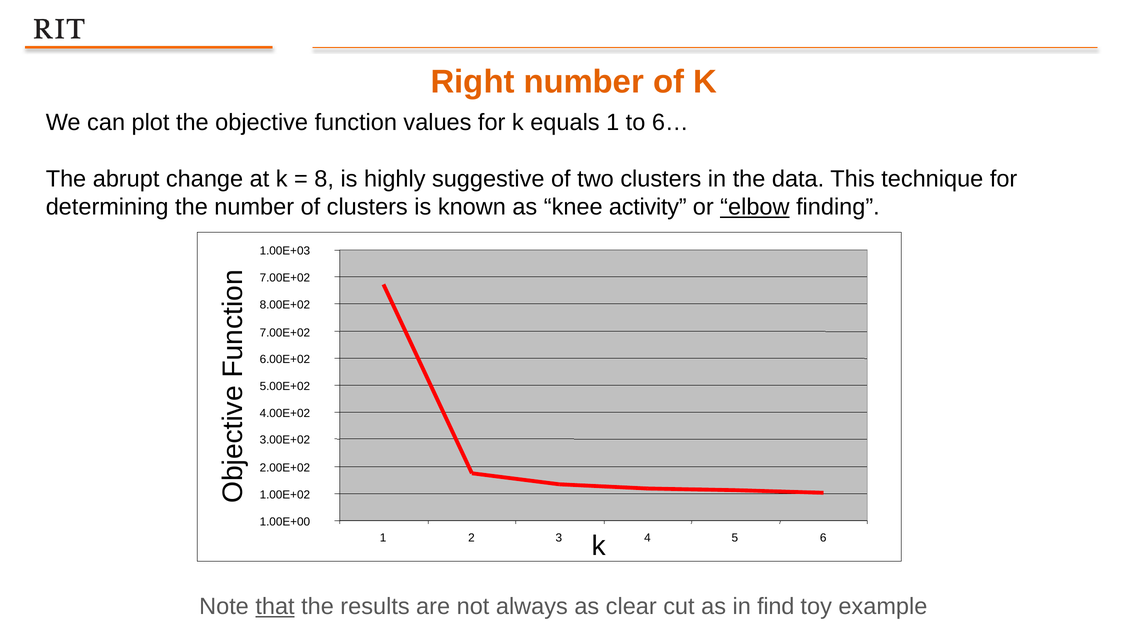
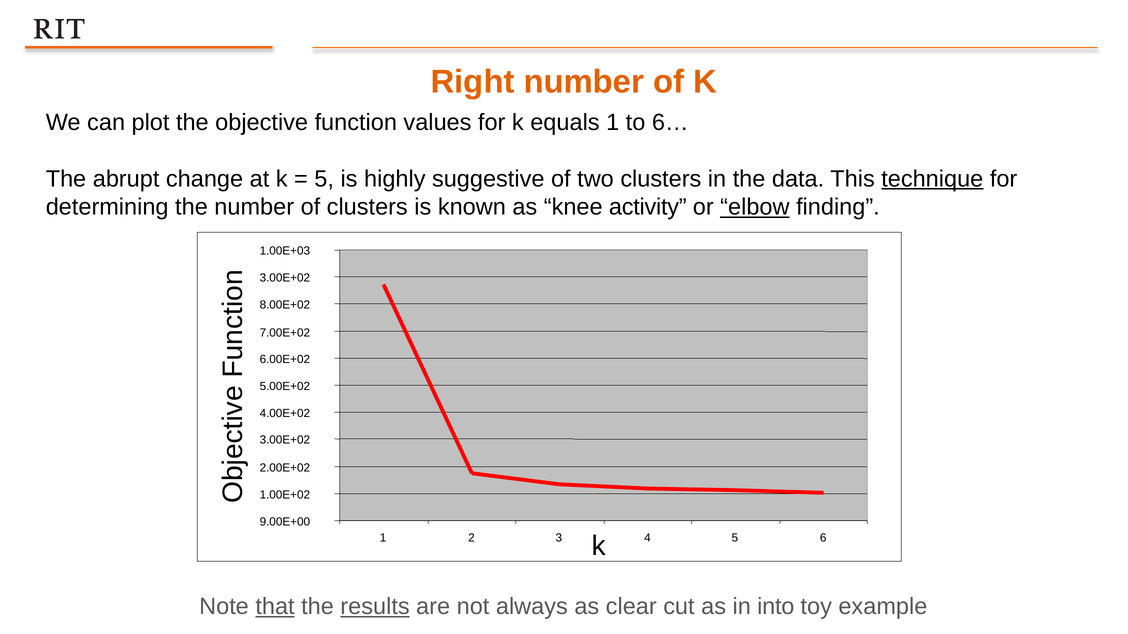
8: 8 -> 5 (324, 179)
technique underline: none -> present (932, 179)
7.00E+02: 7.00E+02 -> 3.00E+02 (285, 278)
1.00E+00: 1.00E+00 -> 9.00E+00 (285, 522)
results underline: none -> present (375, 607)
find: find -> into (776, 607)
